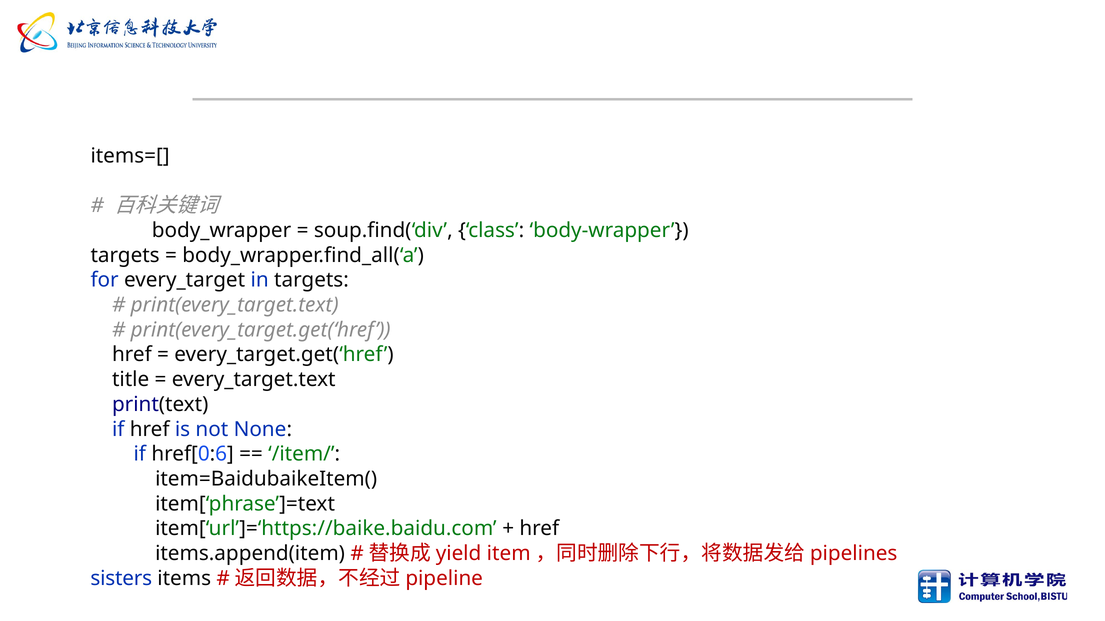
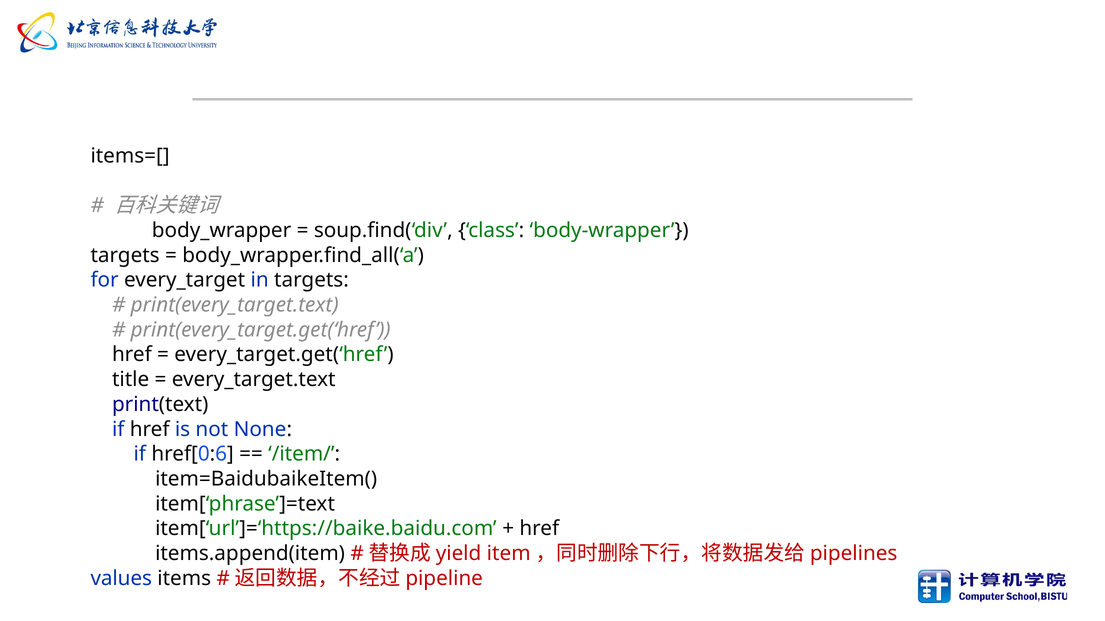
sisters: sisters -> values (121, 579)
